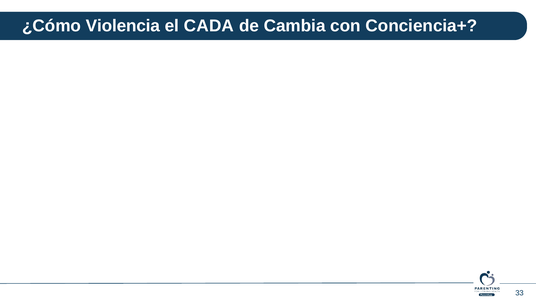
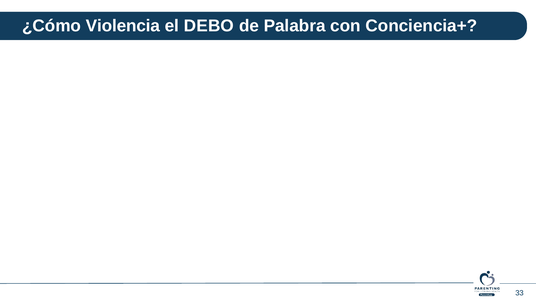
CADA: CADA -> DEBO (209, 26)
Cambia: Cambia -> Palabra (295, 26)
